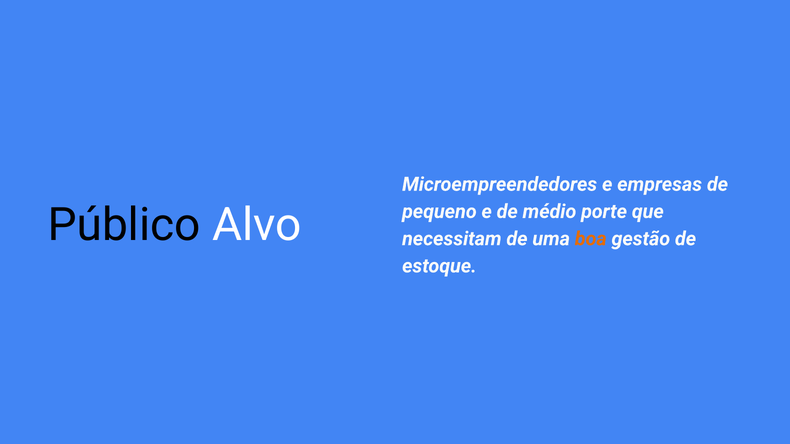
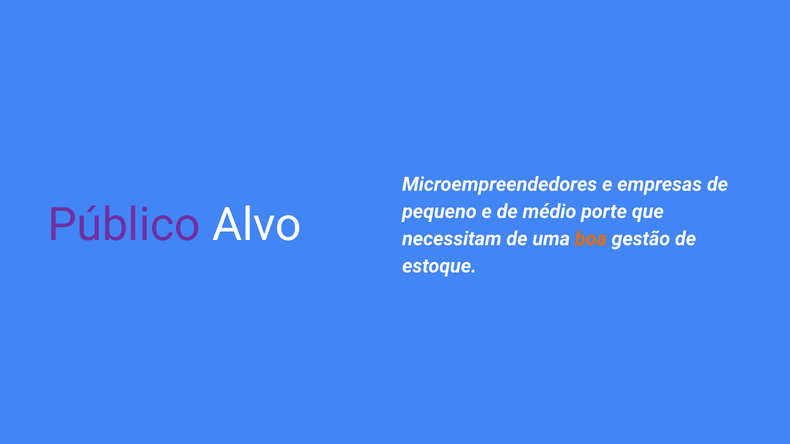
Público colour: black -> purple (124, 225)
